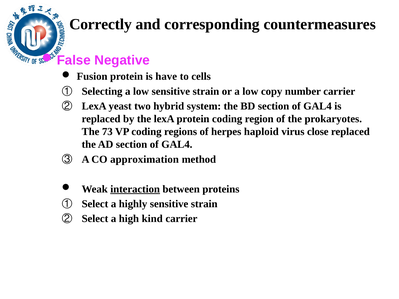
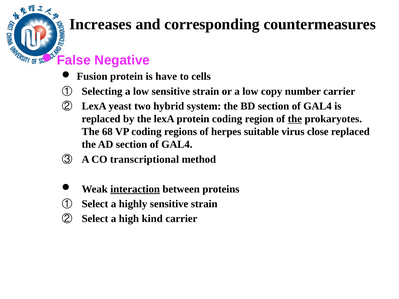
Correctly: Correctly -> Increases (100, 24)
the underline: none -> present (295, 119)
73: 73 -> 68 (107, 132)
haploid: haploid -> suitable (261, 132)
approximation: approximation -> transcriptional (145, 159)
